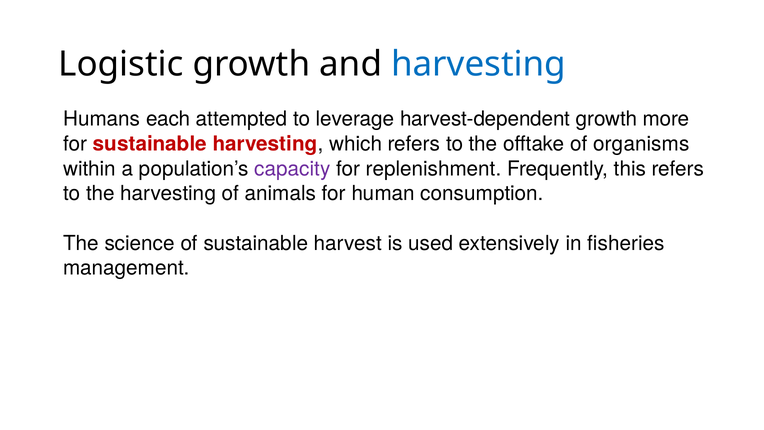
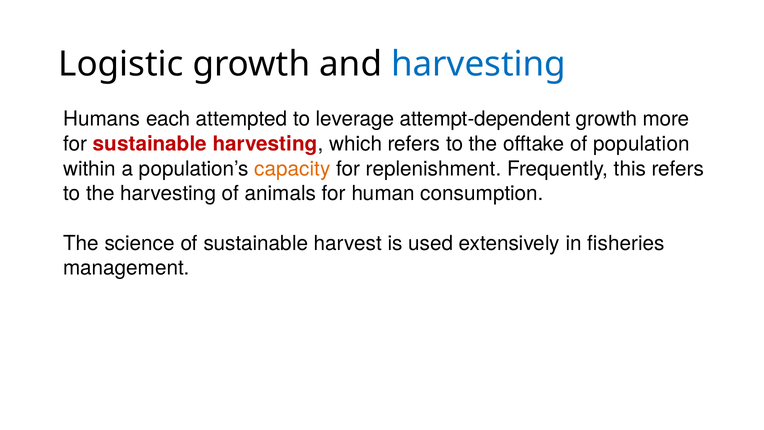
harvest-dependent: harvest-dependent -> attempt-dependent (485, 119)
organisms: organisms -> population (641, 144)
capacity colour: purple -> orange (292, 169)
